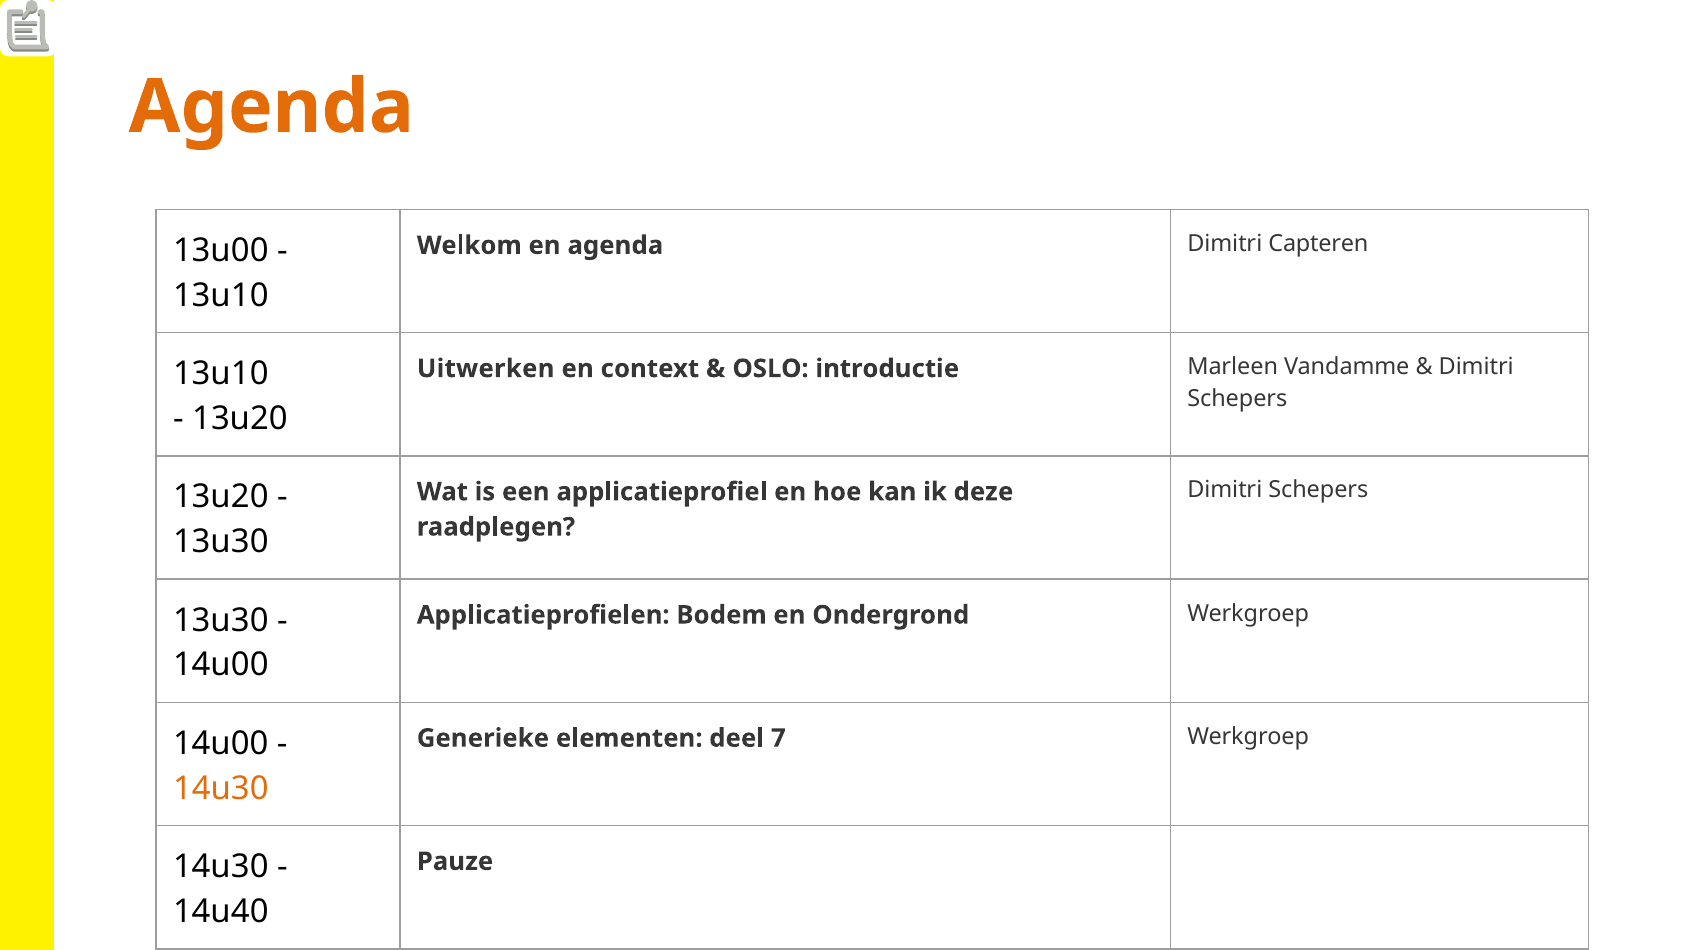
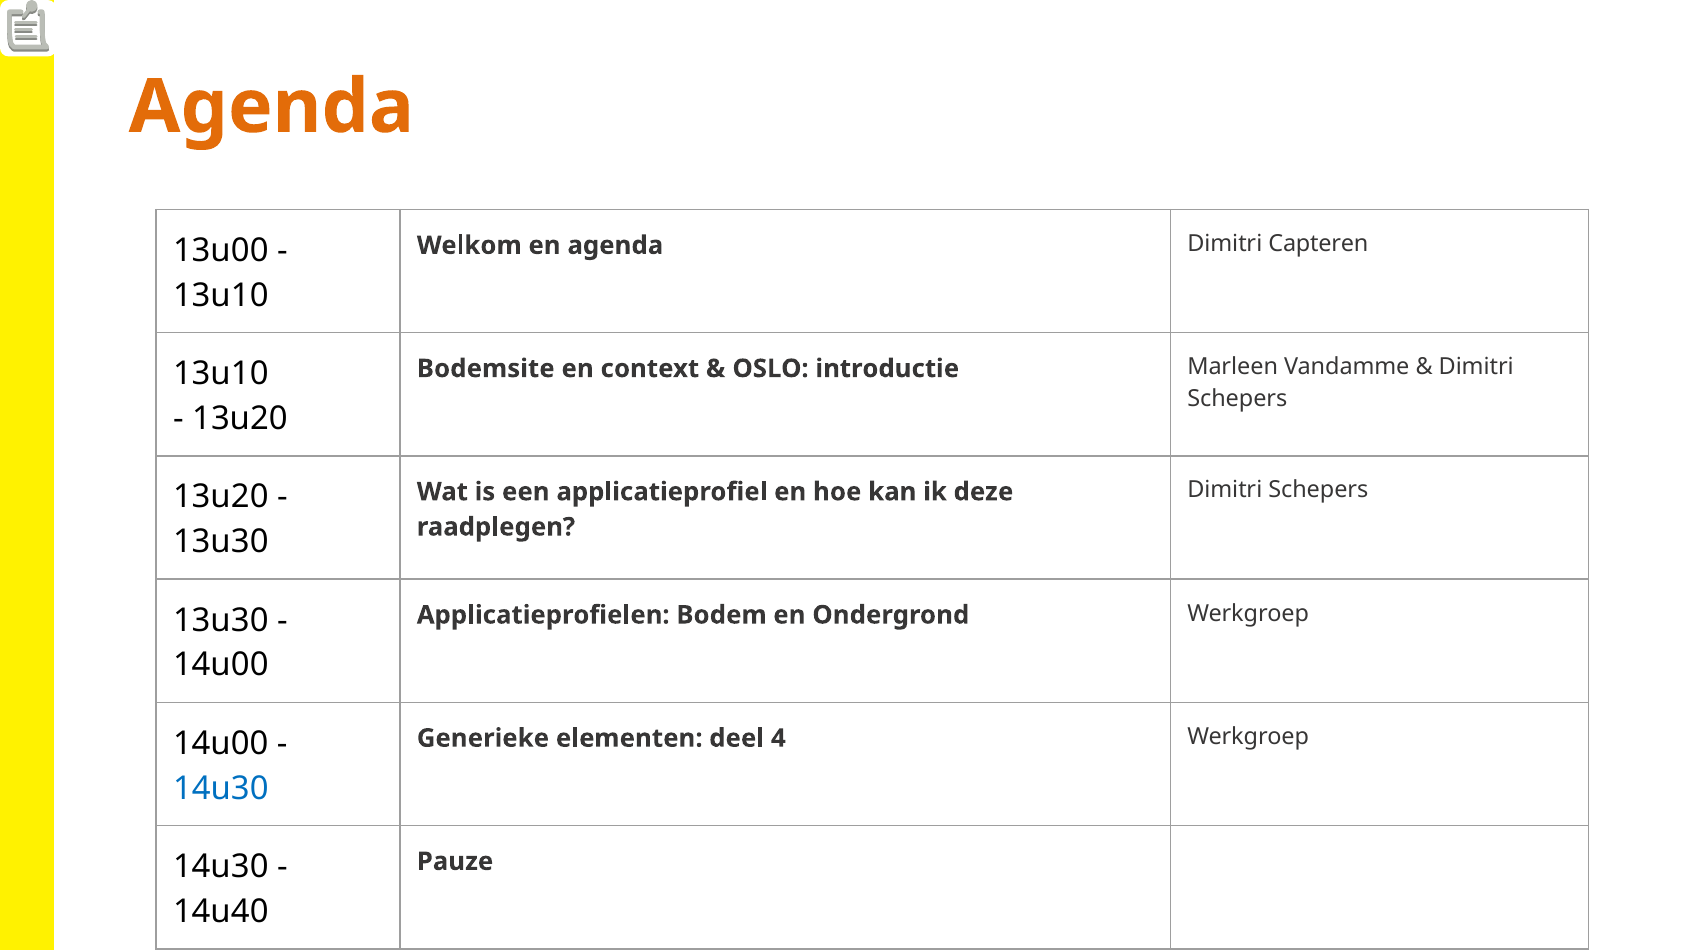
Uitwerken: Uitwerken -> Bodemsite (486, 368)
7: 7 -> 4 (778, 738)
14u30 colour: orange -> blue (221, 788)
